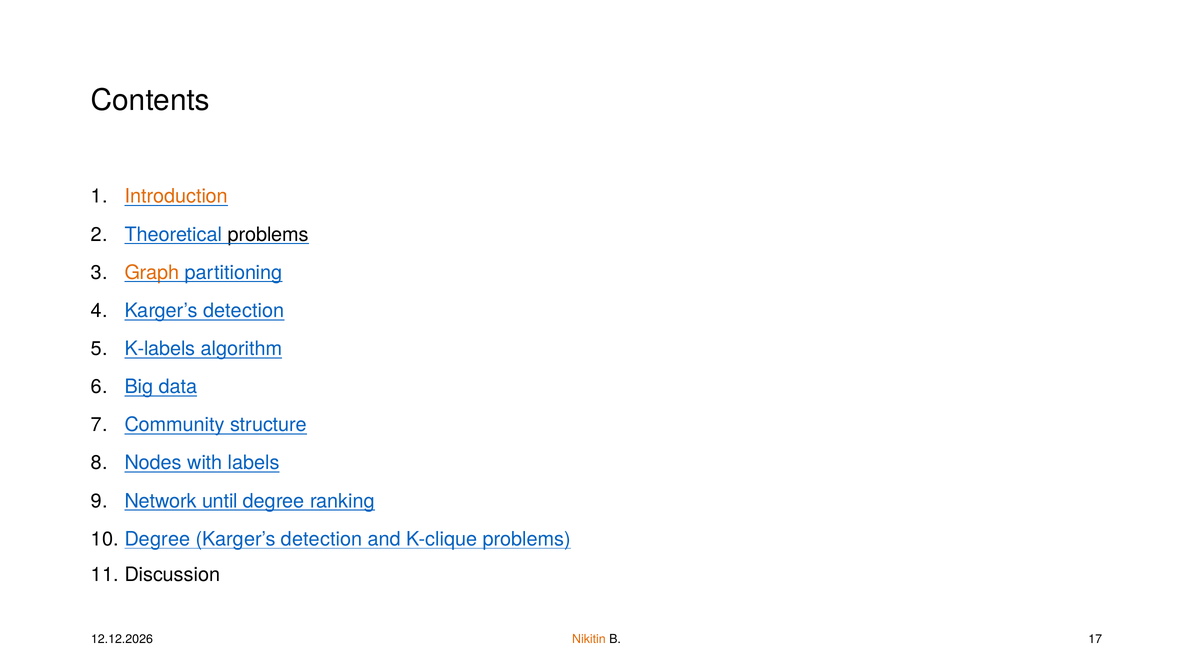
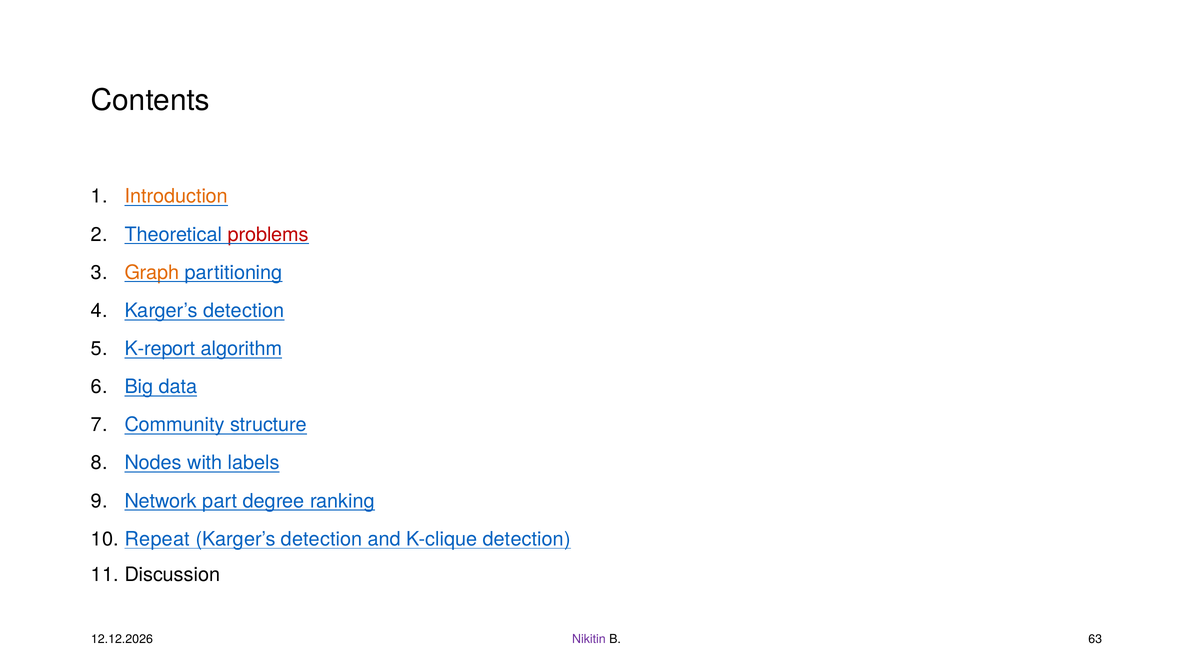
problems colour: black -> red (268, 234)
K-labels: K-labels -> K-report (160, 349)
until: until -> part (220, 501)
Degree: Degree -> Repeat (157, 539)
K-clique problems: problems -> detection (527, 539)
Nikitin colour: orange -> purple (589, 639)
17: 17 -> 63 (1095, 639)
